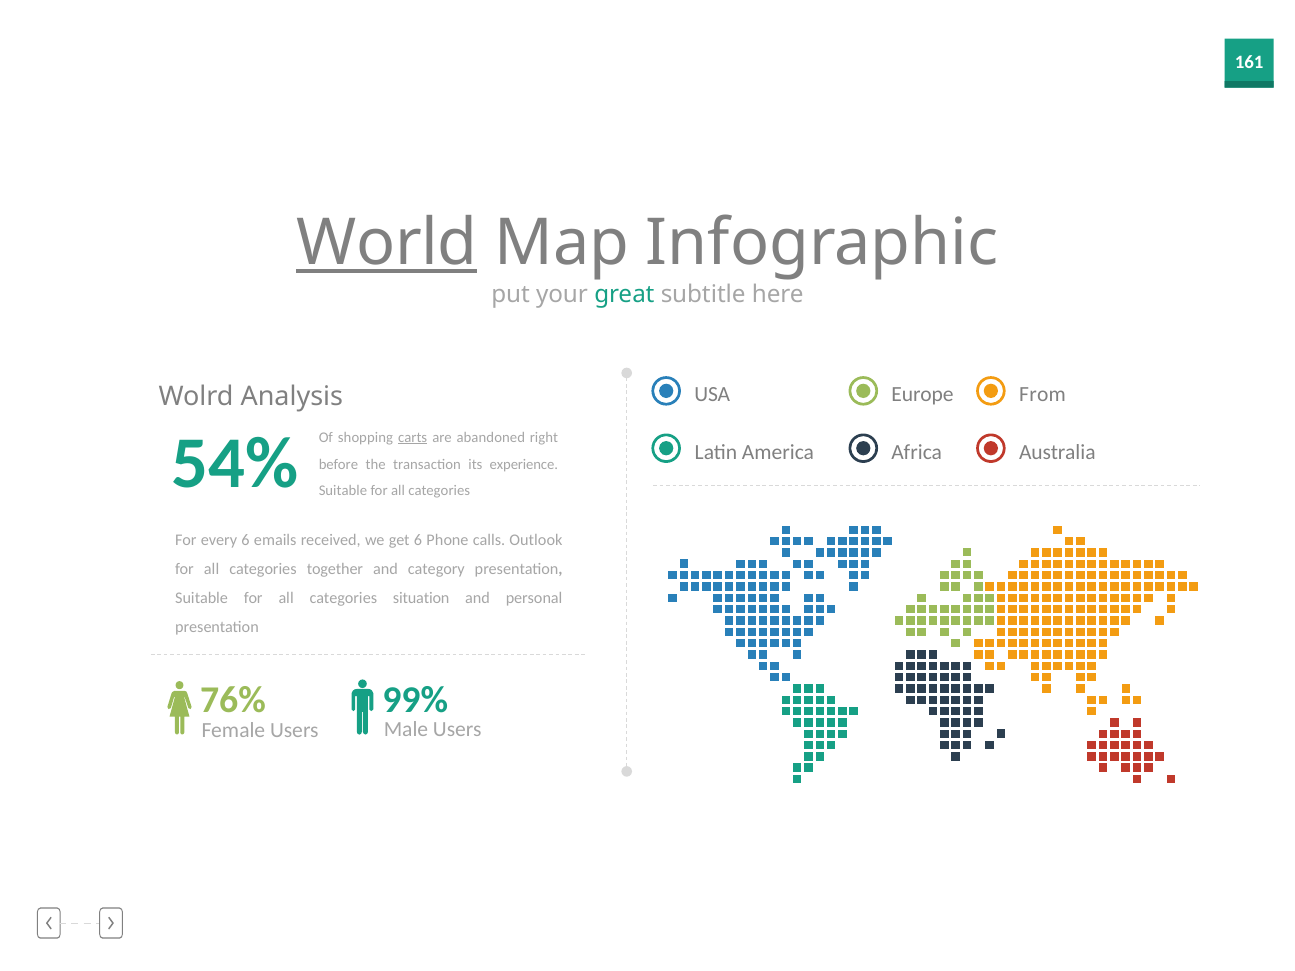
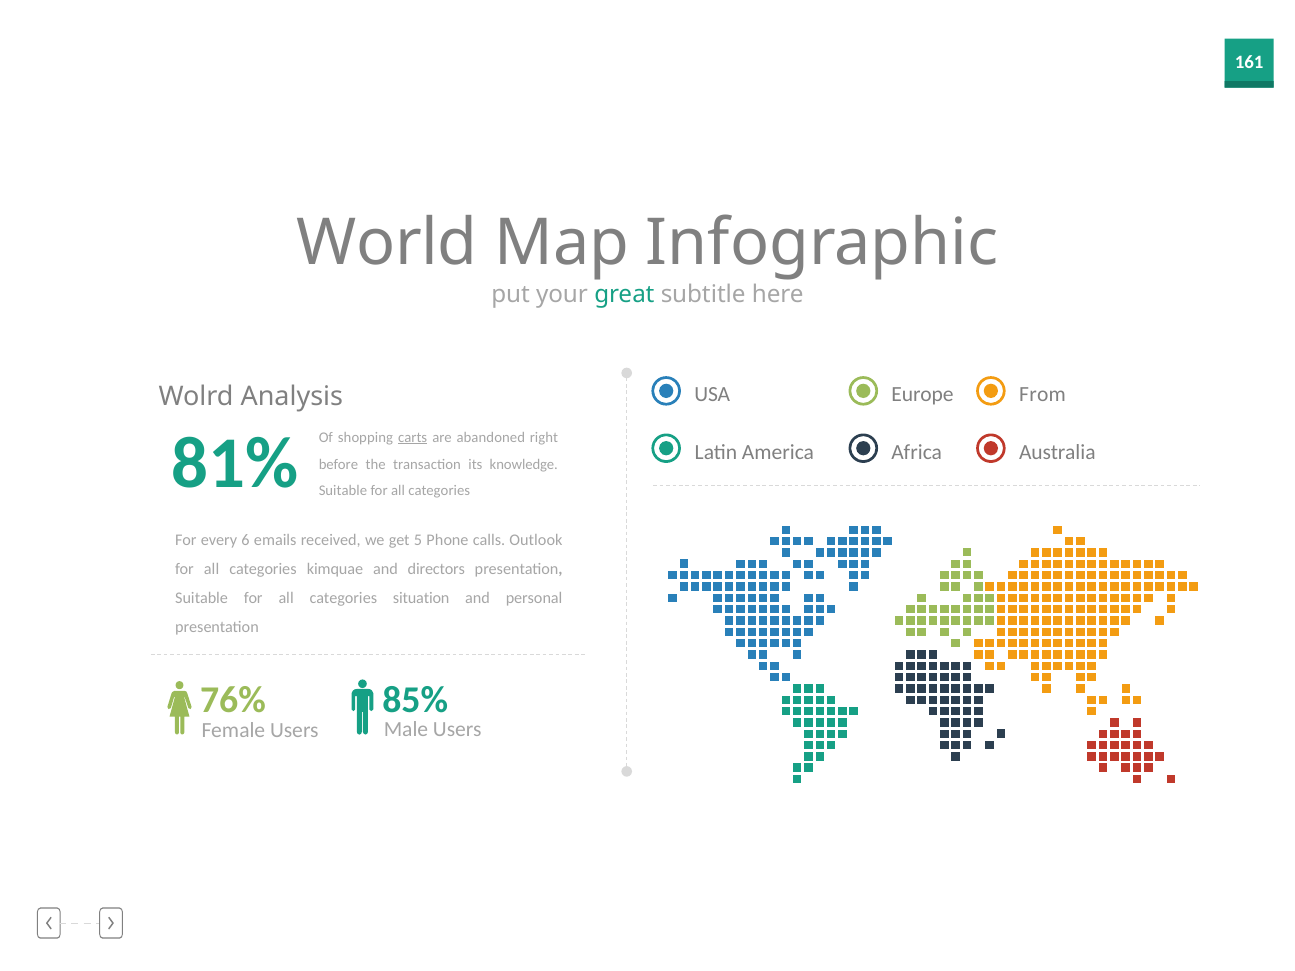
World underline: present -> none (387, 243)
54%: 54% -> 81% (235, 464)
experience: experience -> knowledge (524, 464)
get 6: 6 -> 5 (418, 540)
together: together -> kimquae (335, 569)
category: category -> directors (436, 569)
99%: 99% -> 85% (415, 700)
